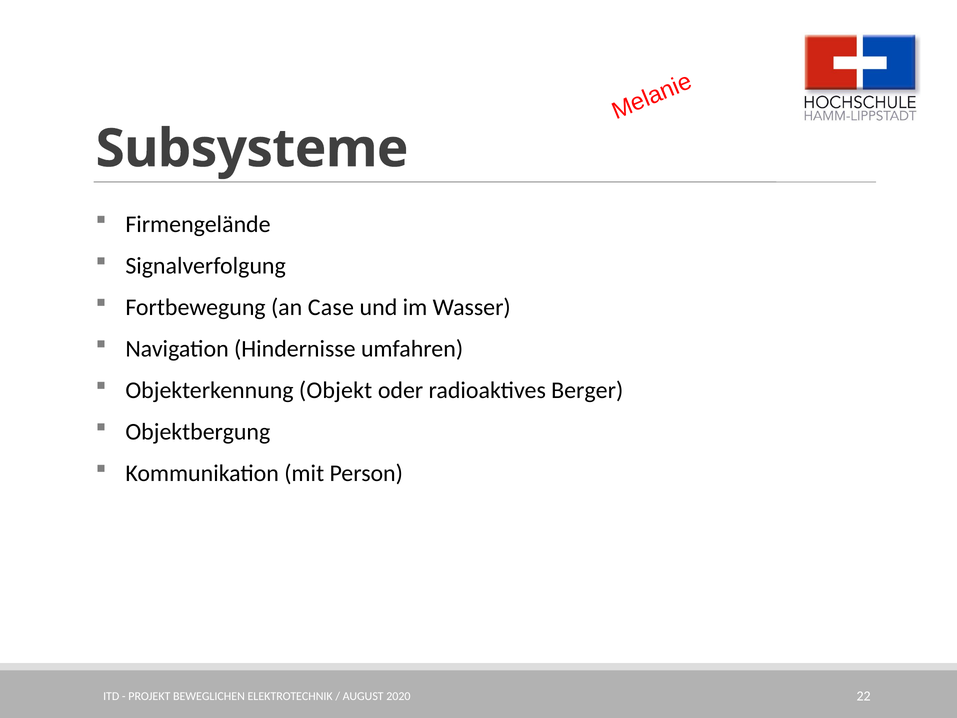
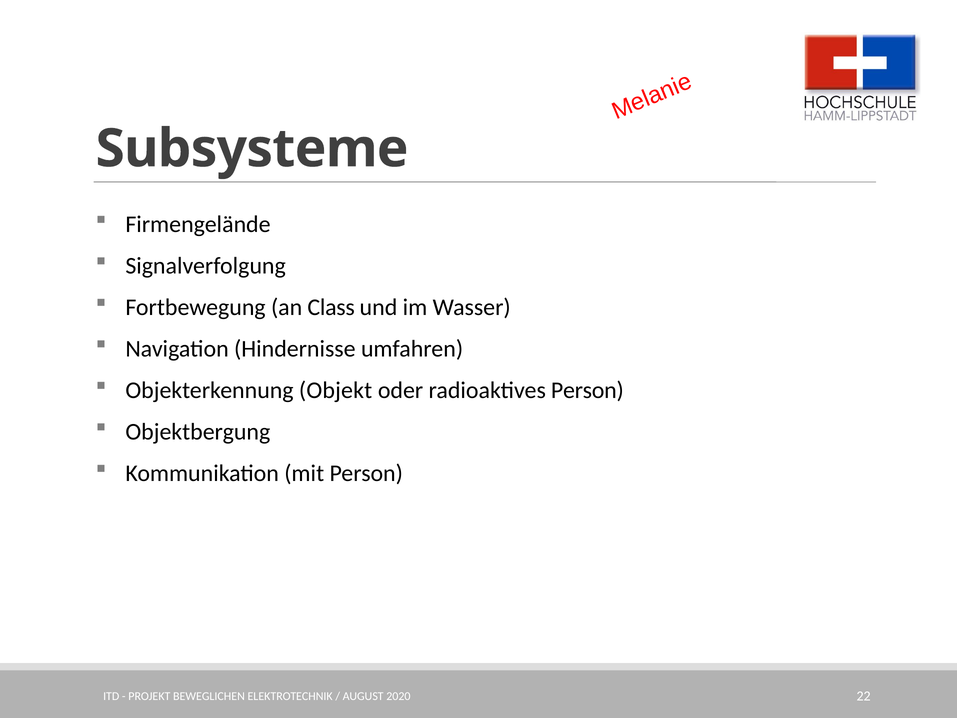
Case: Case -> Class (331, 307)
radioaktives Berger: Berger -> Person (587, 390)
